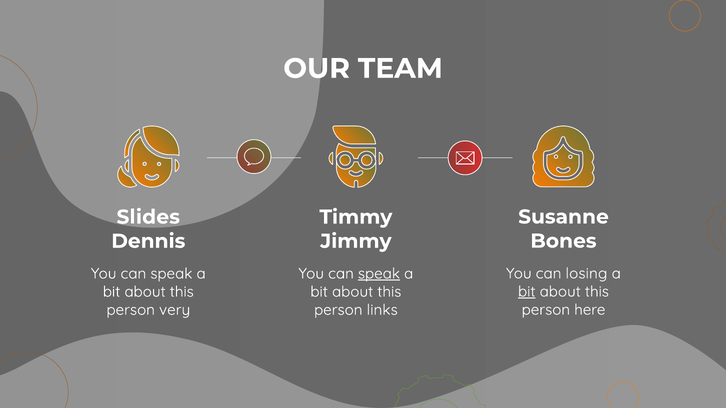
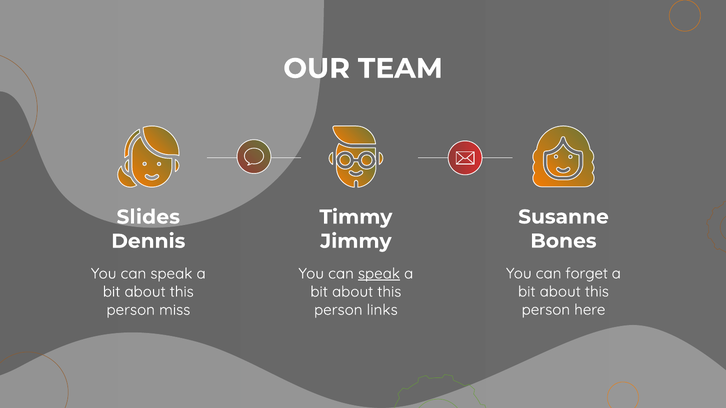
losing: losing -> forget (587, 274)
bit underline: present -> none (527, 292)
very: very -> miss (175, 310)
